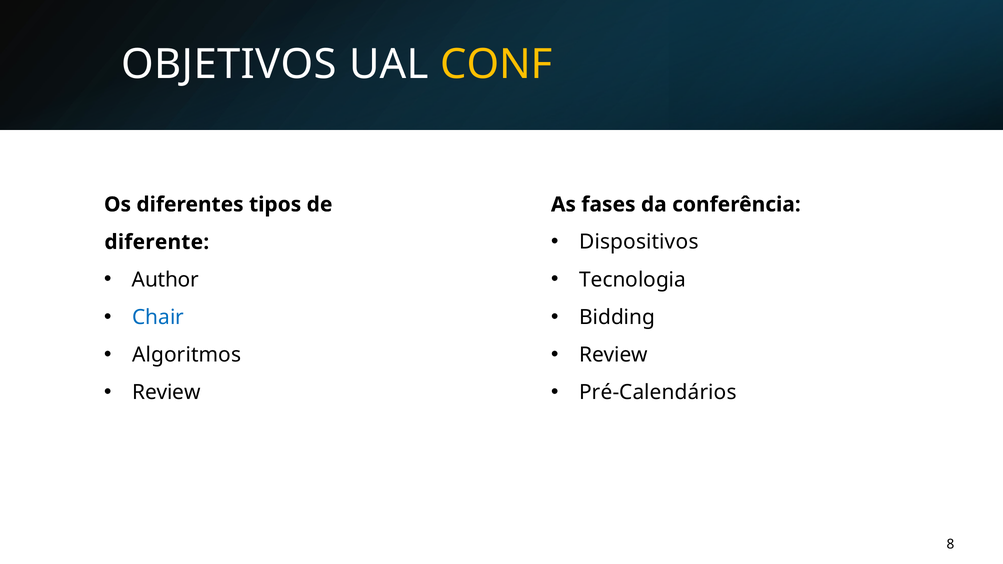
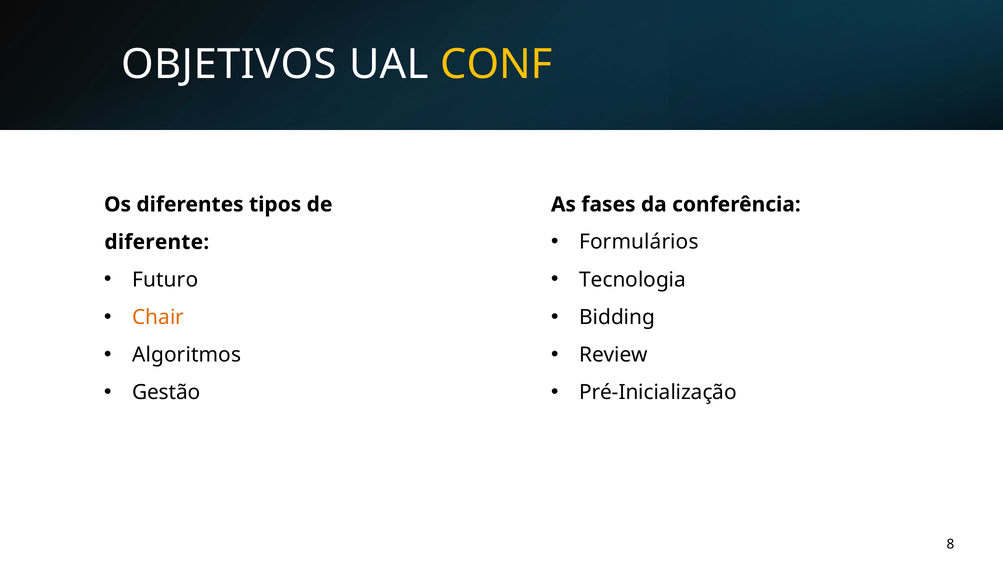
Dispositivos: Dispositivos -> Formulários (639, 242)
Author: Author -> Futuro (165, 280)
Chair colour: blue -> orange (158, 317)
Review: Review -> Gestão (166, 393)
Pré-Calendários: Pré-Calendários -> Pré-Inicialização (658, 393)
